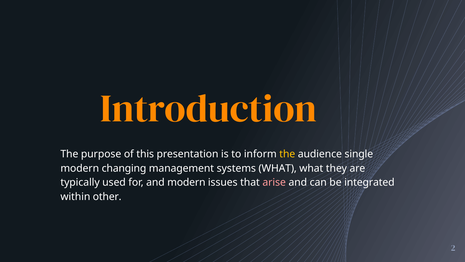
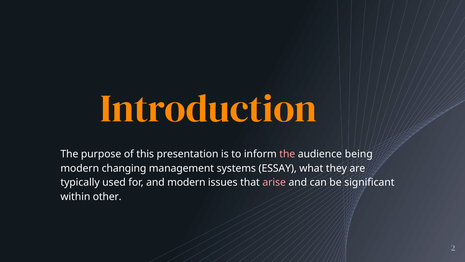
the colour: yellow -> pink (287, 154)
single: single -> being (359, 154)
systems WHAT: WHAT -> ESSAY (278, 168)
integrated: integrated -> significant (369, 182)
